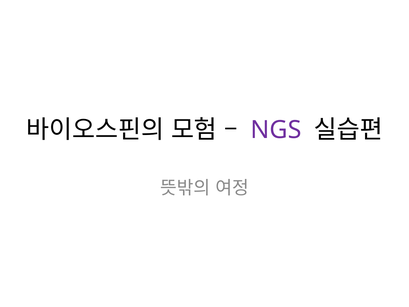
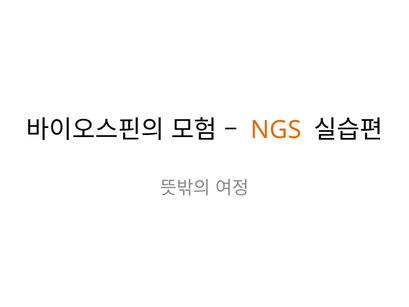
NGS colour: purple -> orange (276, 130)
